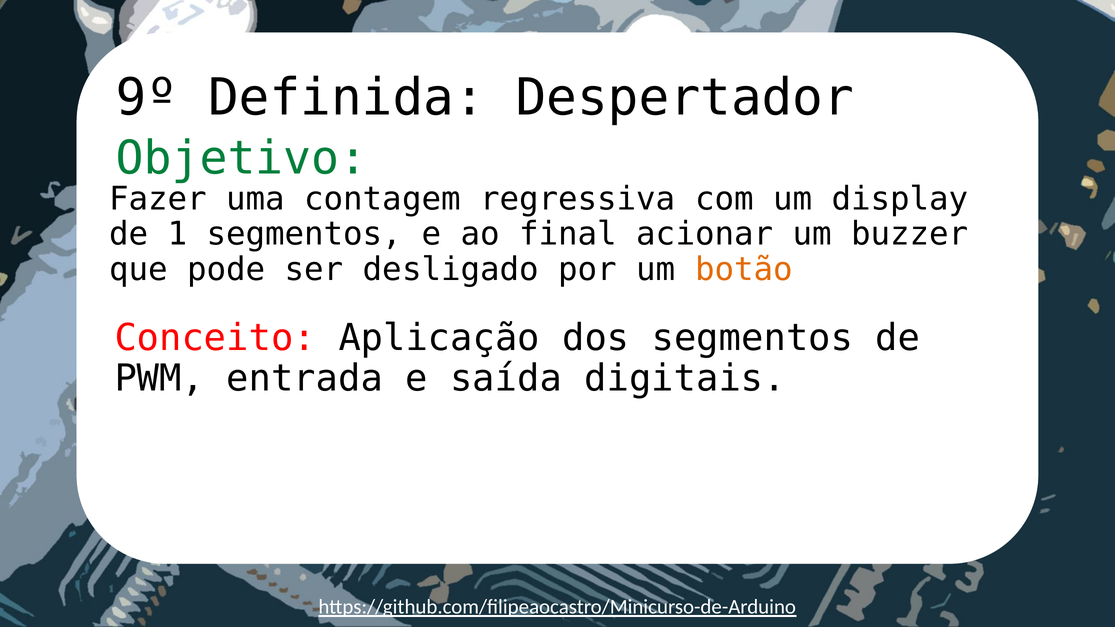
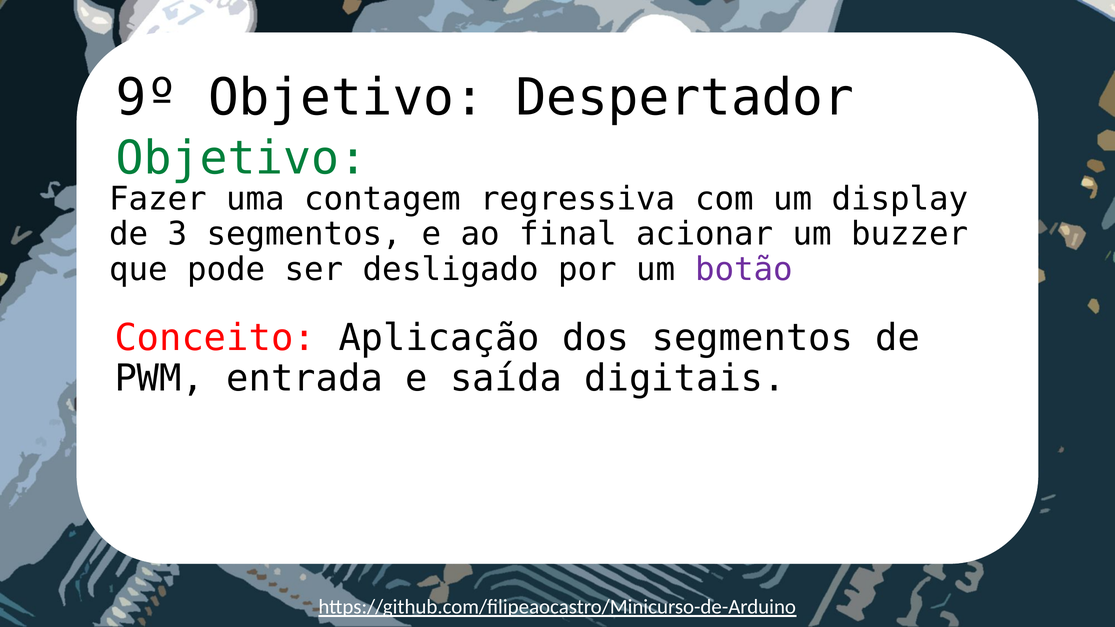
9º Definida: Definida -> Objetivo (347, 98)
1: 1 -> 3 (177, 234)
botão colour: orange -> purple (744, 269)
